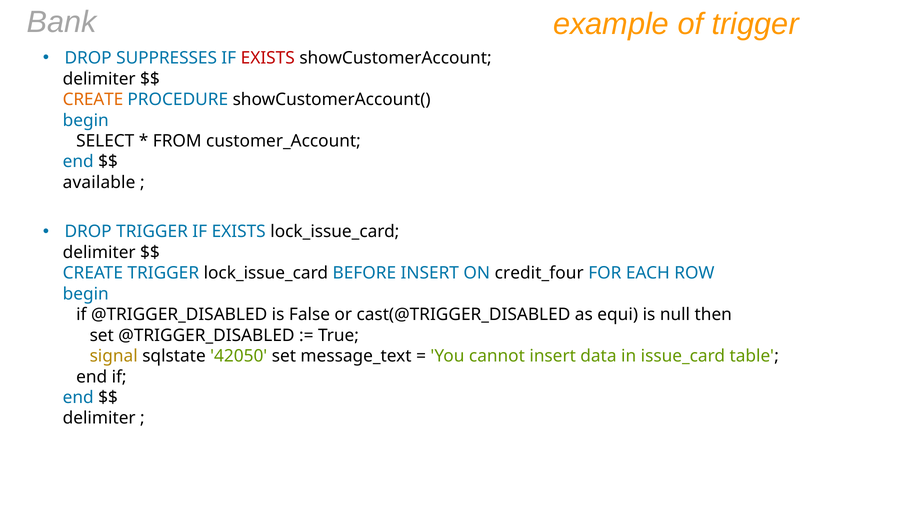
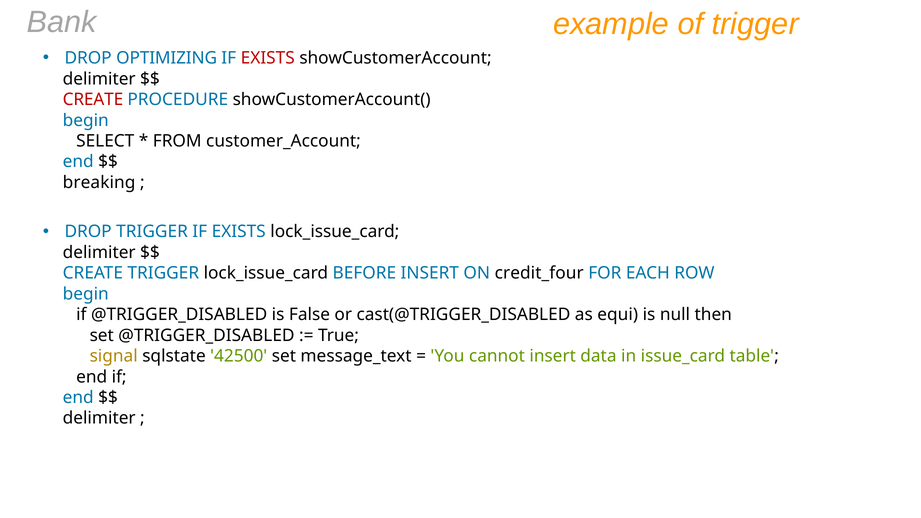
SUPPRESSES: SUPPRESSES -> OPTIMIZING (167, 58)
CREATE colour: orange -> red (93, 100)
available: available -> breaking (99, 183)
42050: 42050 -> 42500 (239, 356)
